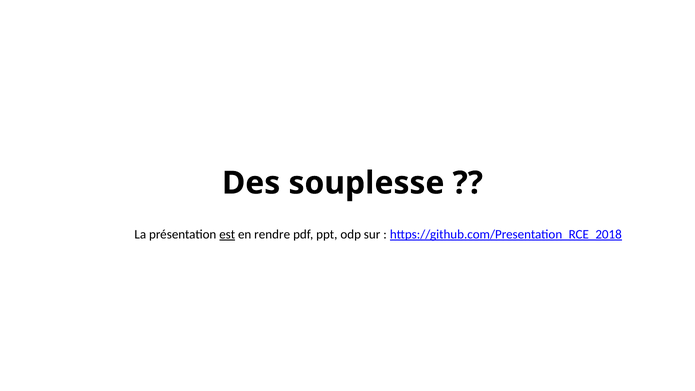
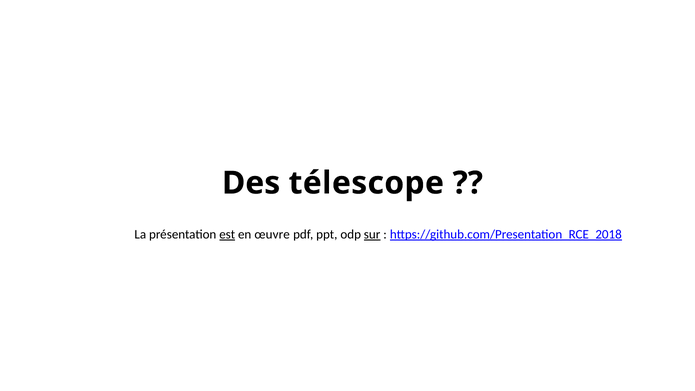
souplesse: souplesse -> télescope (366, 183)
rendre: rendre -> œuvre (272, 234)
sur underline: none -> present (372, 234)
